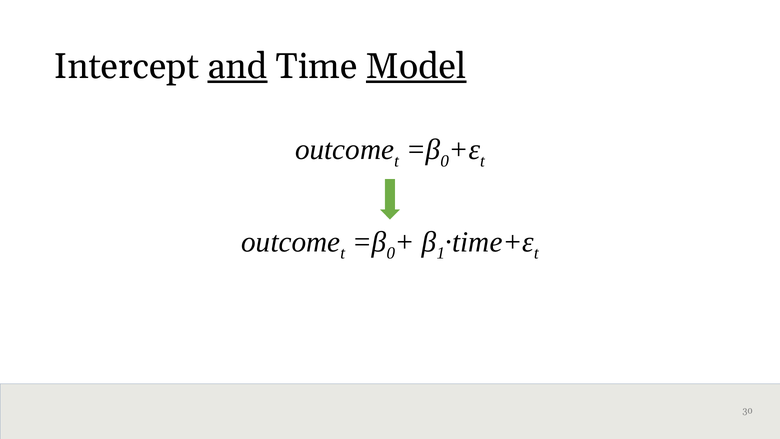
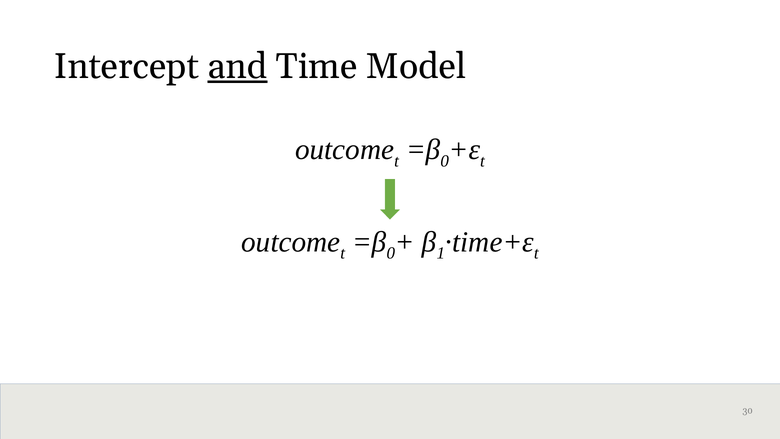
Model underline: present -> none (416, 66)
